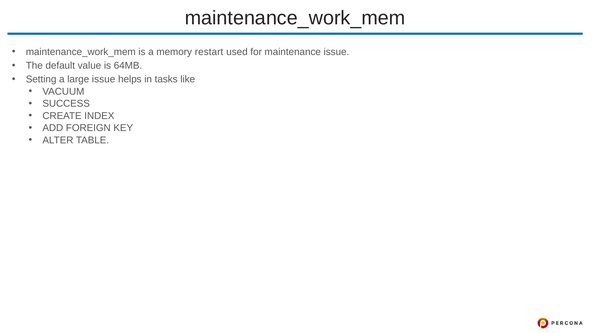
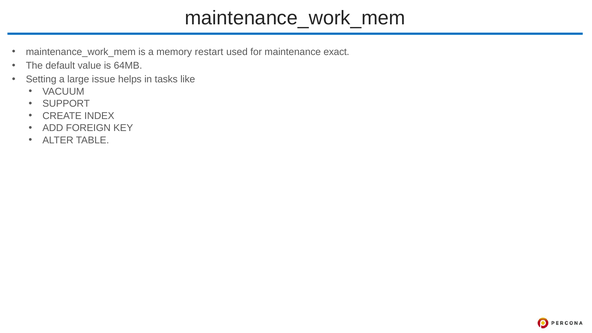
maintenance issue: issue -> exact (336, 52)
SUCCESS: SUCCESS -> SUPPORT (66, 104)
